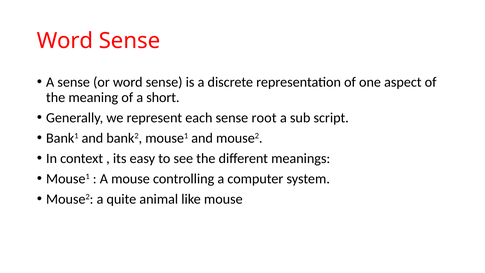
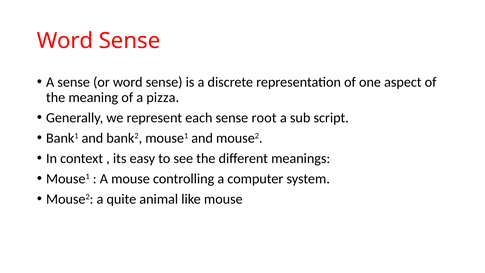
short: short -> pizza (163, 97)
